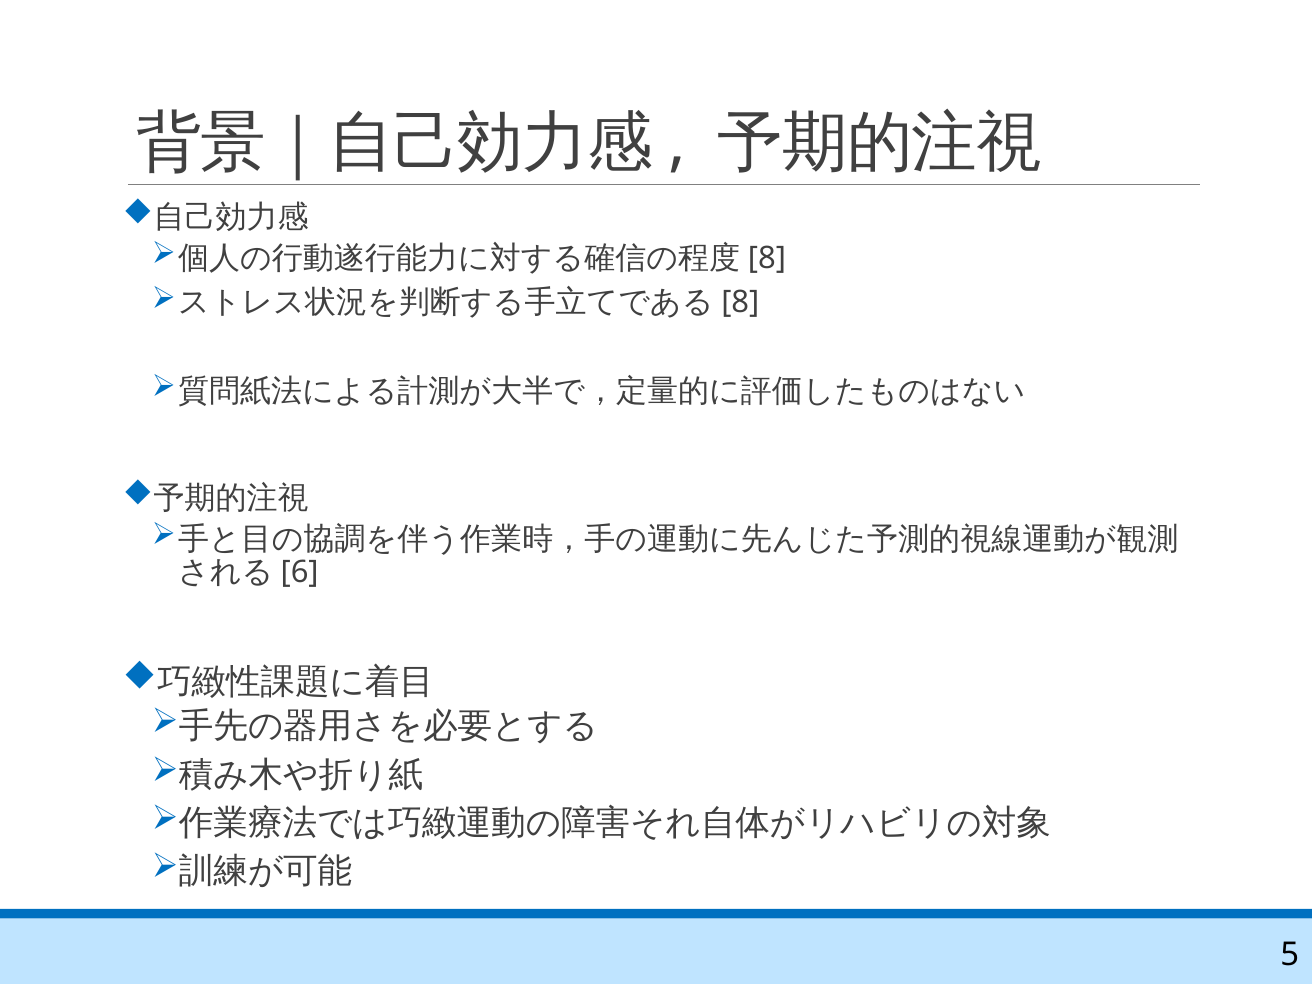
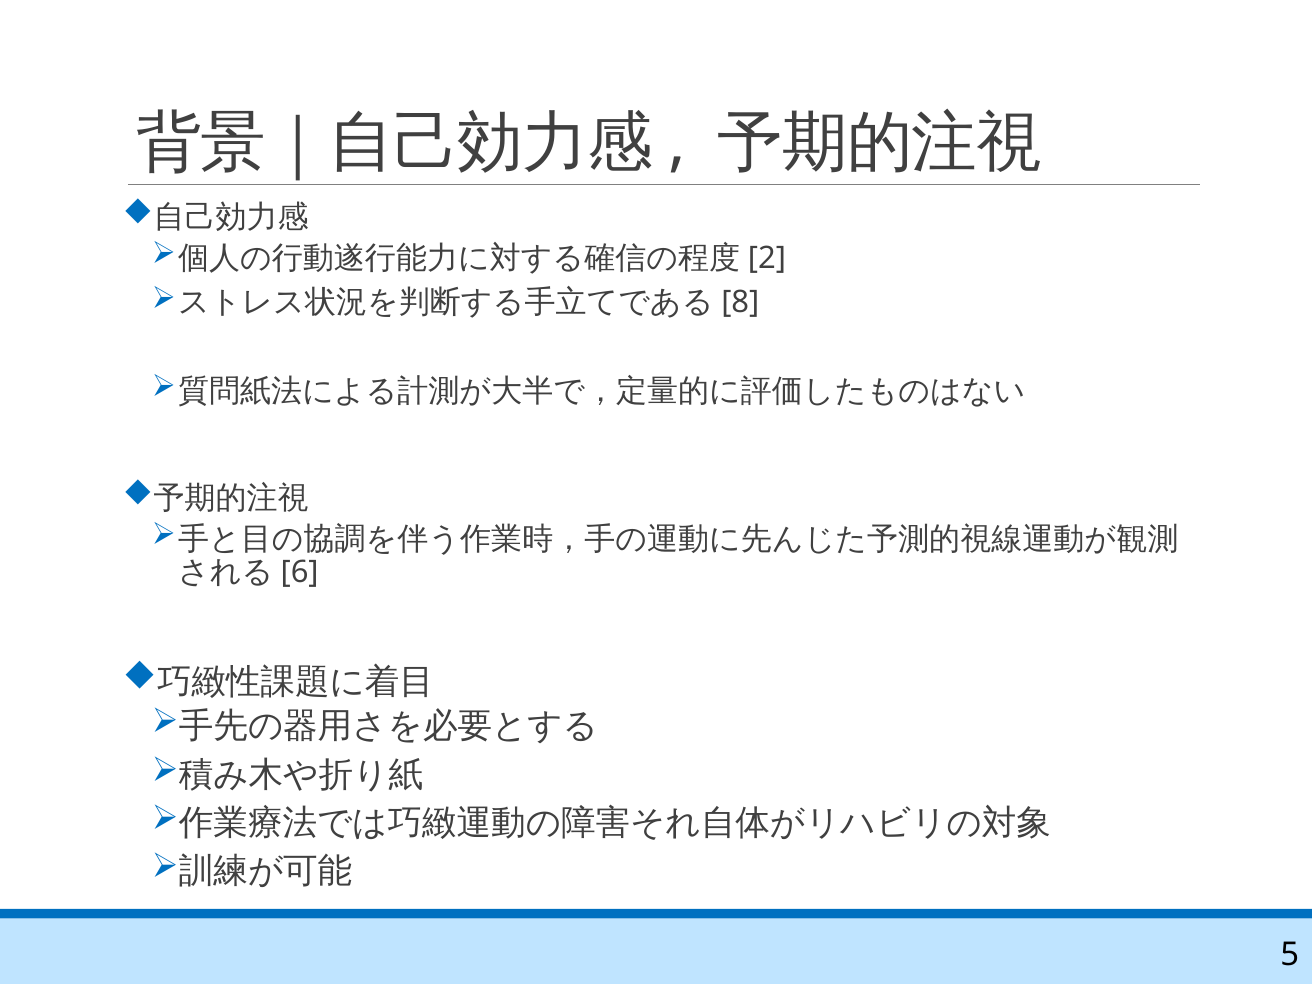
8: 8 -> 2 (767, 258)
